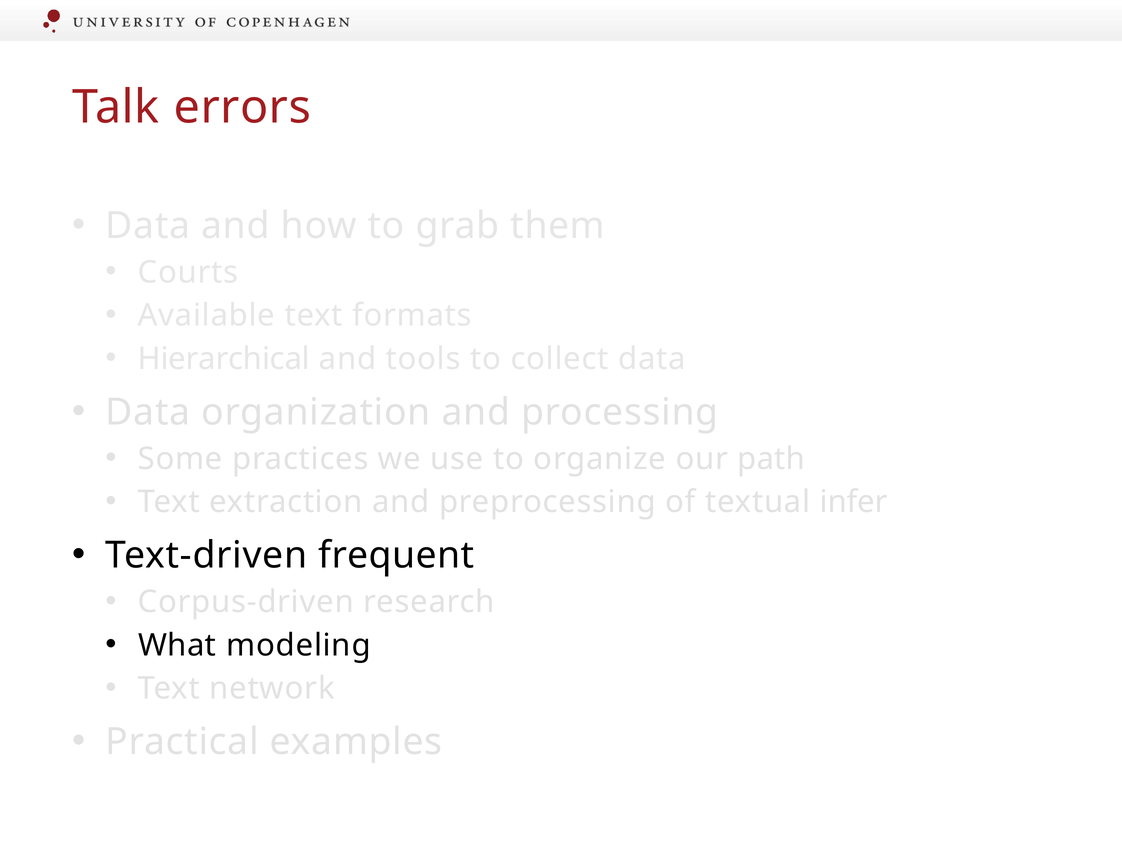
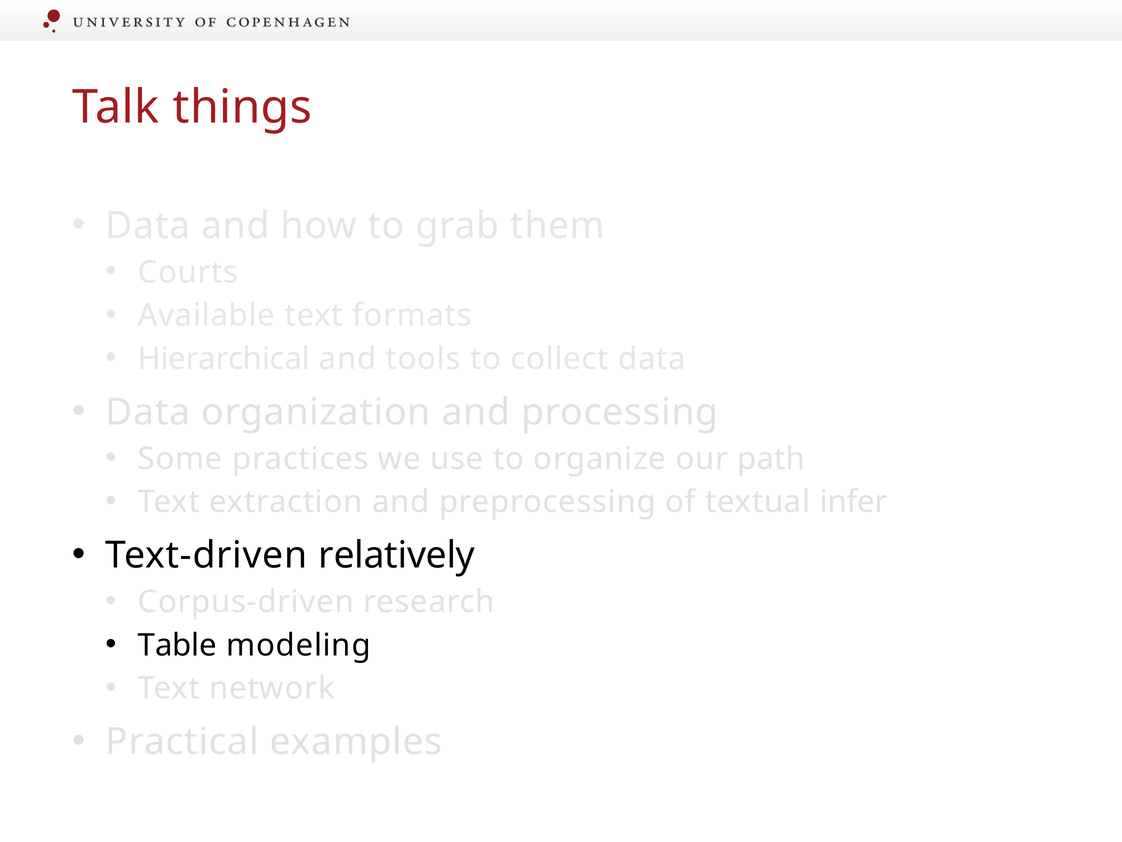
errors: errors -> things (243, 107)
frequent: frequent -> relatively (397, 555)
What: What -> Table (177, 645)
